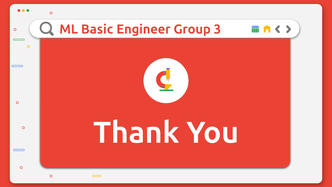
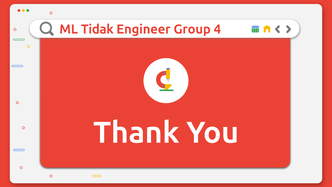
Basic: Basic -> Tidak (97, 29)
3: 3 -> 4 (217, 29)
